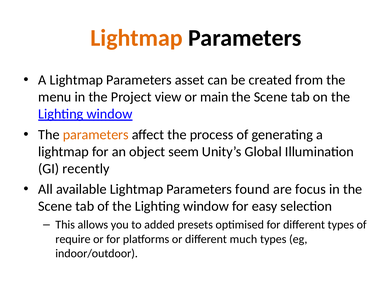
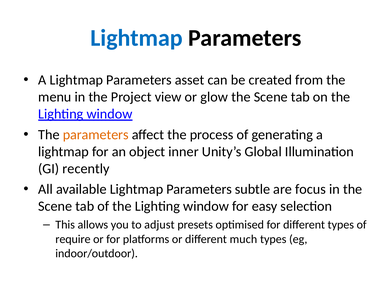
Lightmap colour: orange -> blue (137, 38)
main: main -> glow (214, 97)
seem: seem -> inner (184, 152)
found: found -> subtle (253, 189)
added: added -> adjust (159, 225)
